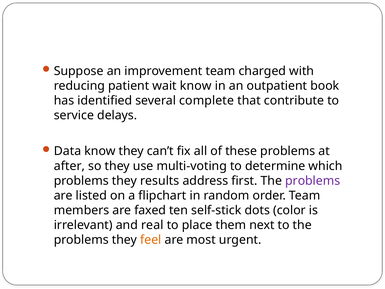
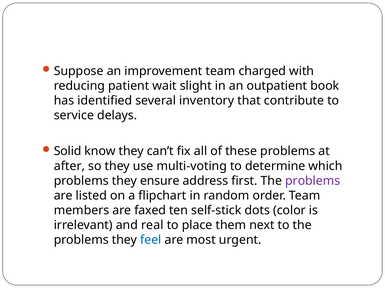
wait know: know -> slight (196, 86)
complete: complete -> inventory (207, 101)
Data: Data -> Solid (68, 151)
results: results -> ensure (160, 181)
feel colour: orange -> blue (151, 240)
